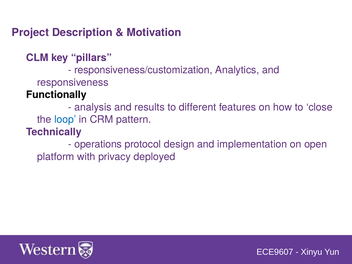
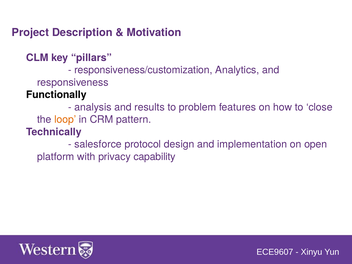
different: different -> problem (198, 107)
loop colour: blue -> orange (65, 120)
operations: operations -> salesforce (98, 144)
deployed: deployed -> capability (155, 157)
